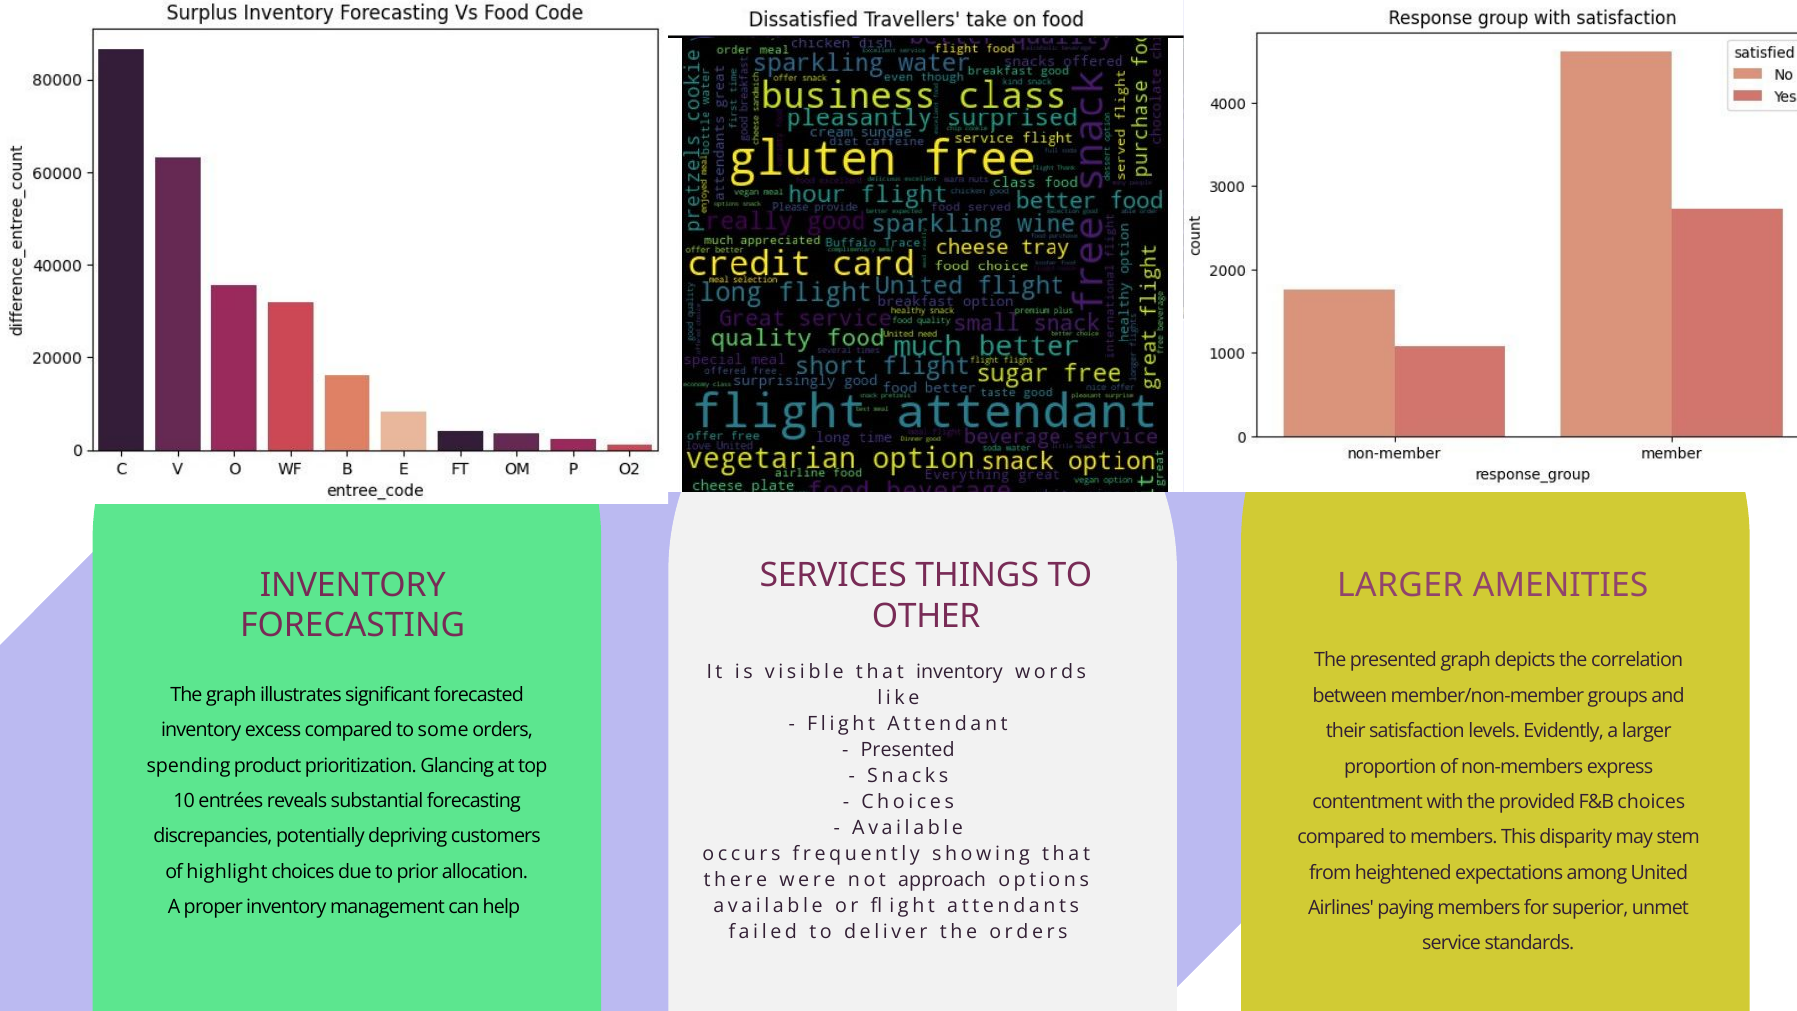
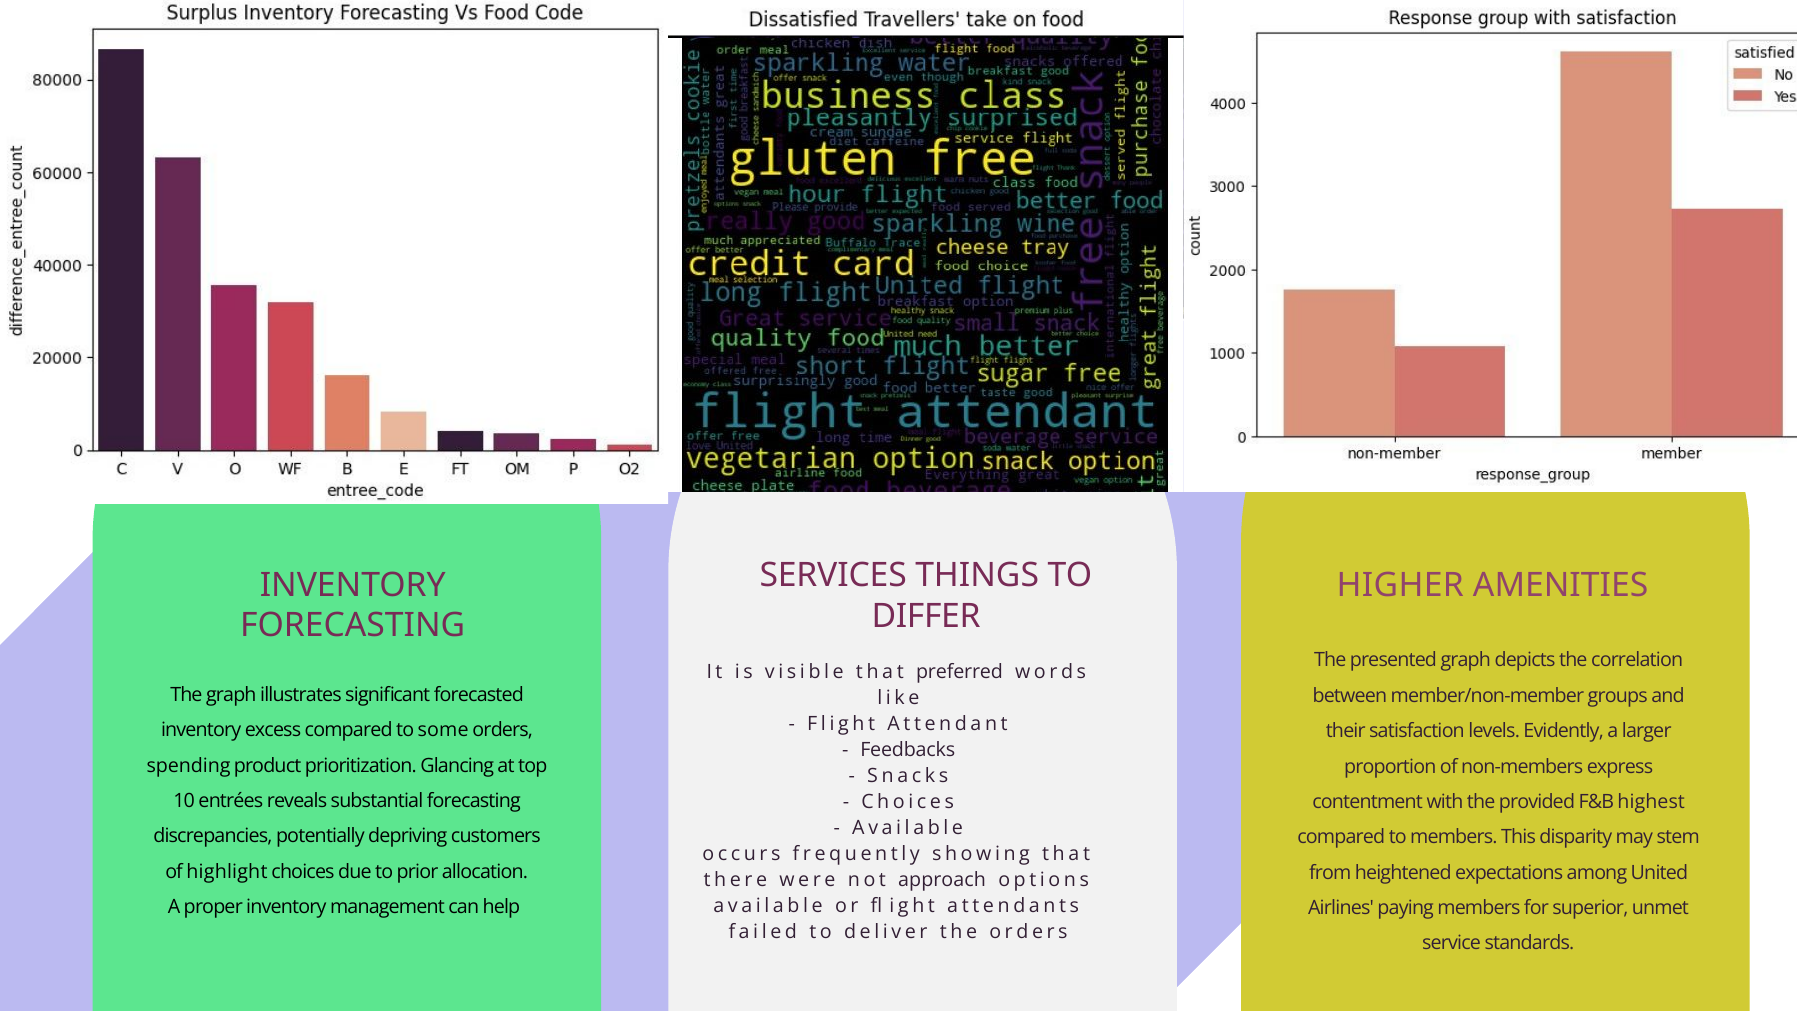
LARGER: LARGER -> HIGHER (1400, 585)
OTHER: OTHER -> DIFFER (926, 616)
that inventory: inventory -> preferred (960, 672)
Presented: Presented -> Feedbacks (908, 750)
F&B choices: choices -> highest (1651, 802)
